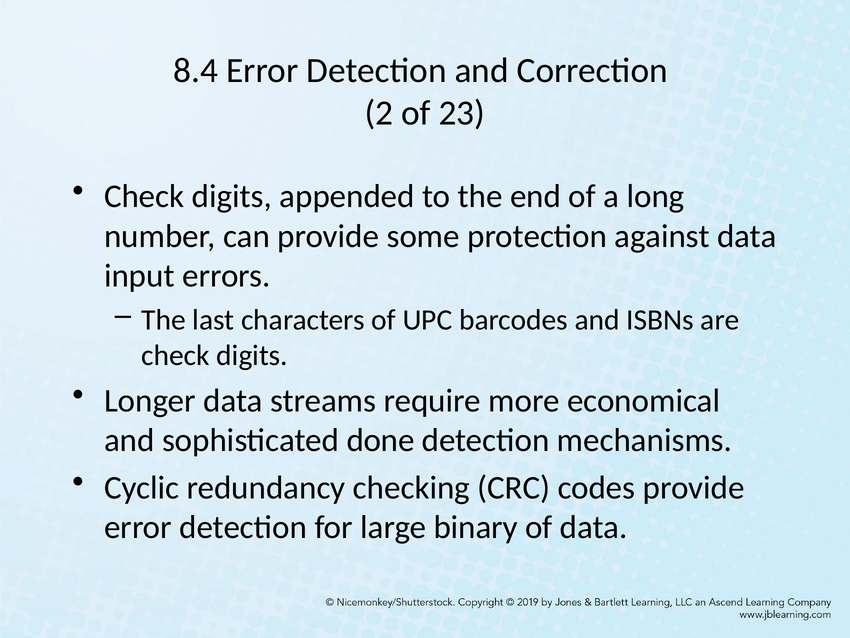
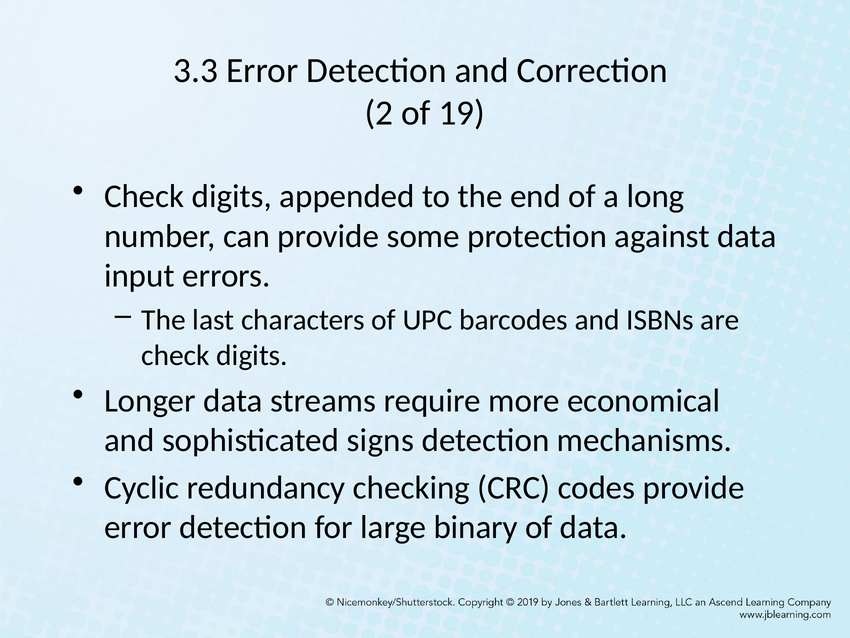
8.4: 8.4 -> 3.3 (196, 70)
23: 23 -> 19 (462, 113)
done: done -> signs (380, 440)
